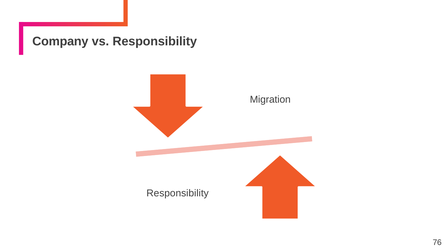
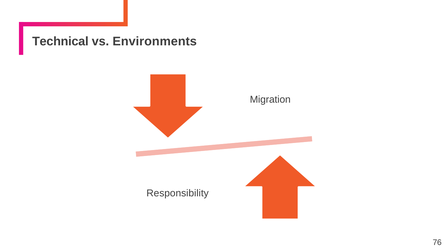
Company: Company -> Technical (60, 41)
vs Responsibility: Responsibility -> Environments (155, 41)
